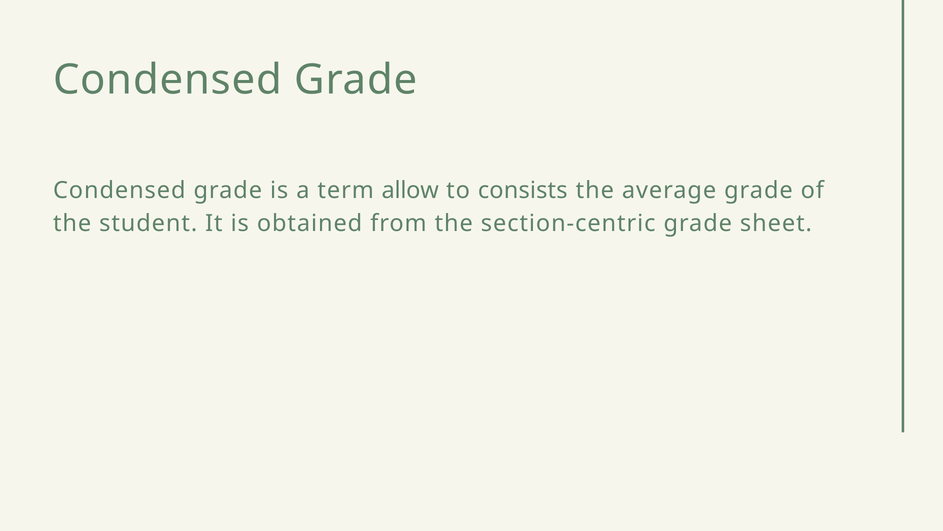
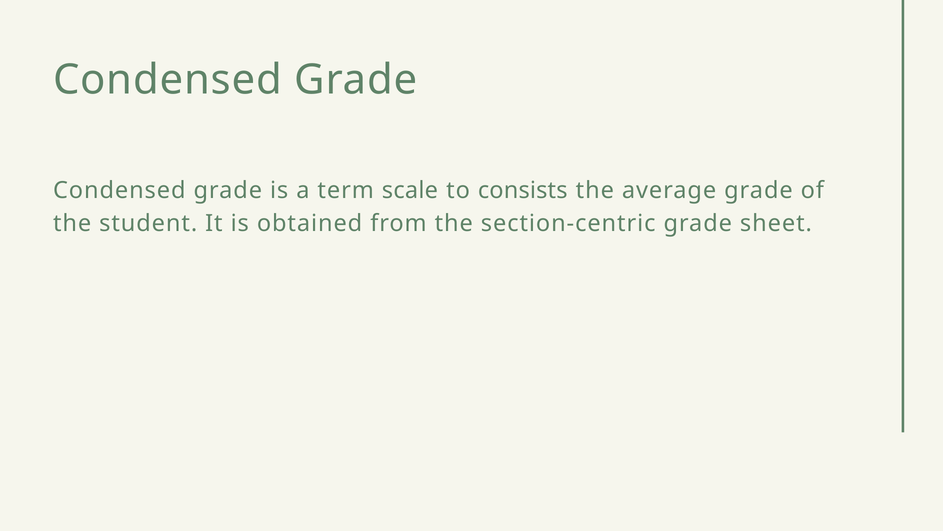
allow: allow -> scale (410, 190)
